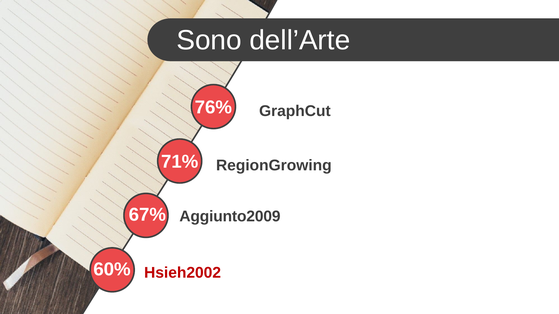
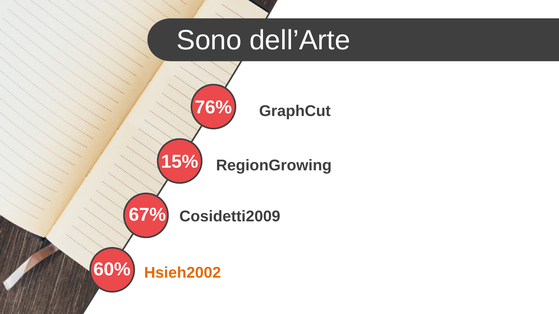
71%: 71% -> 15% (180, 162)
Aggiunto2009: Aggiunto2009 -> Cosidetti2009 (230, 217)
Hsieh2002 colour: red -> orange (183, 273)
